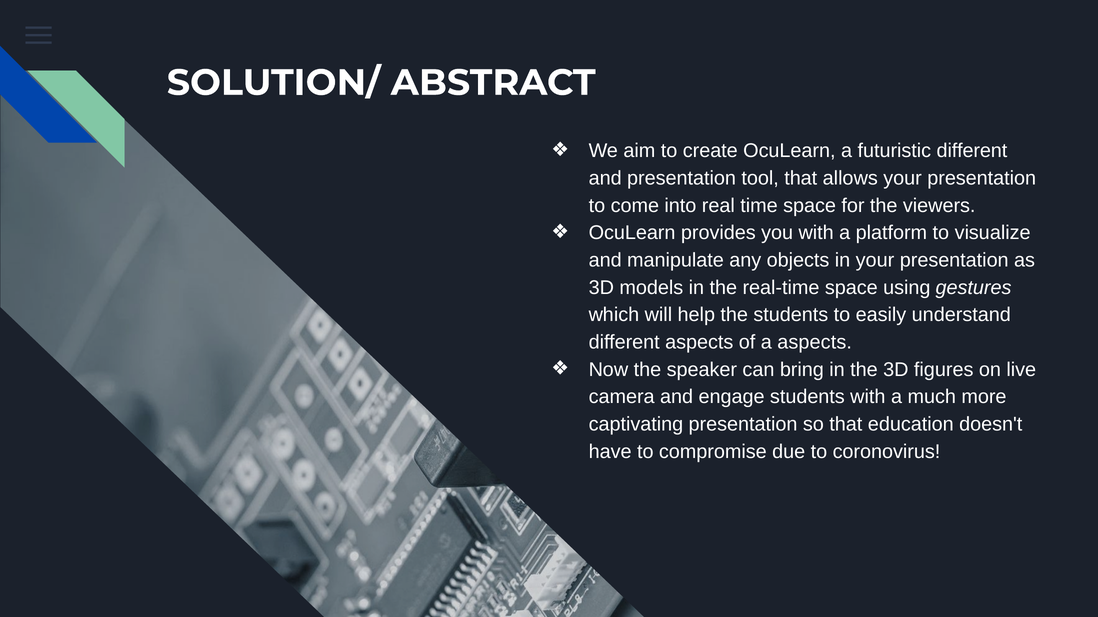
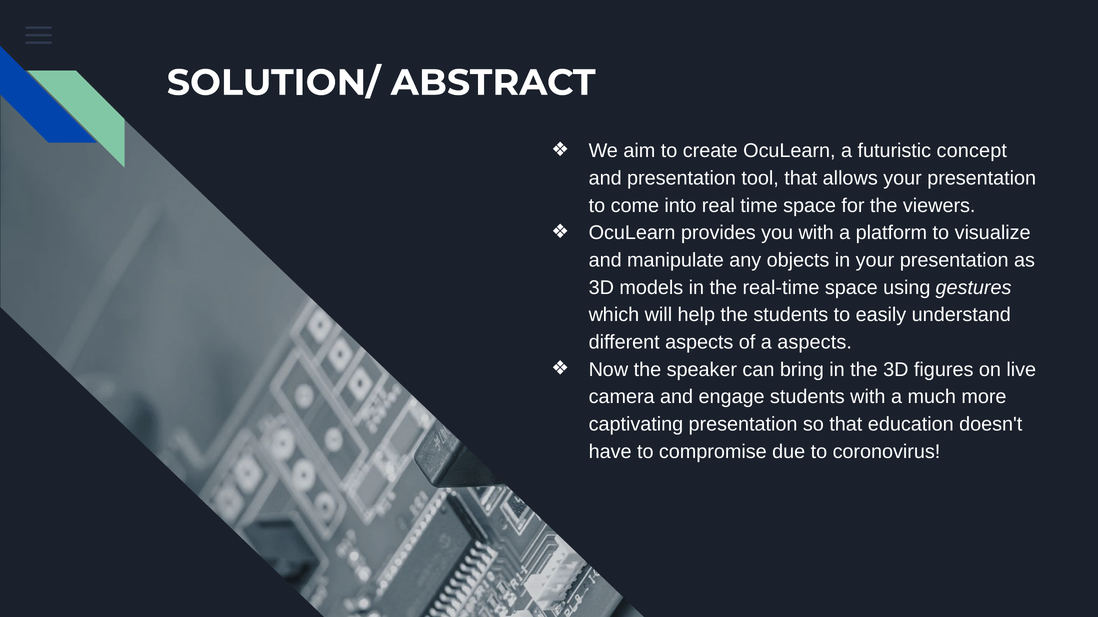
futuristic different: different -> concept (972, 151)
